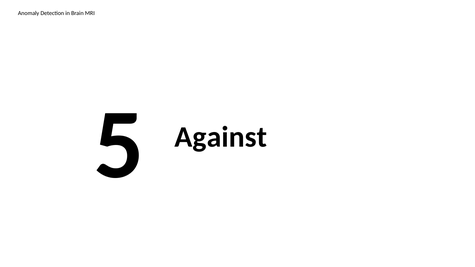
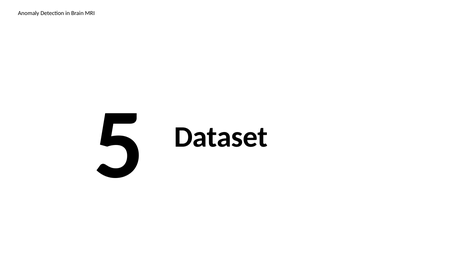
Against: Against -> Dataset (221, 137)
